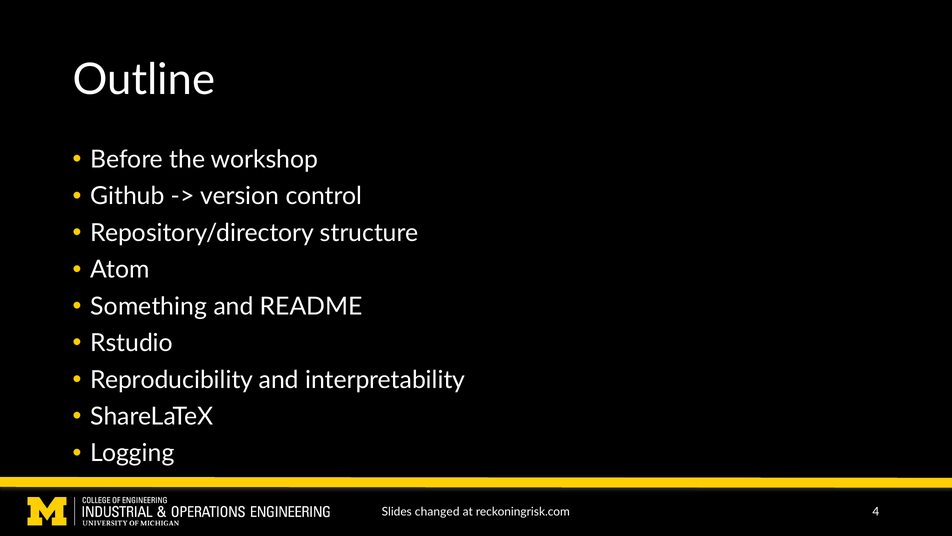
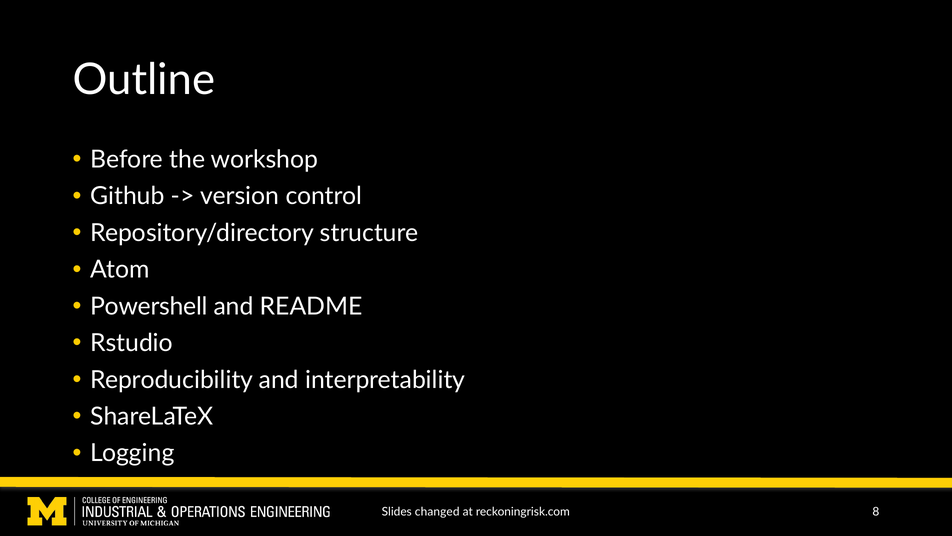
Something: Something -> Powershell (149, 306)
4: 4 -> 8 (876, 511)
